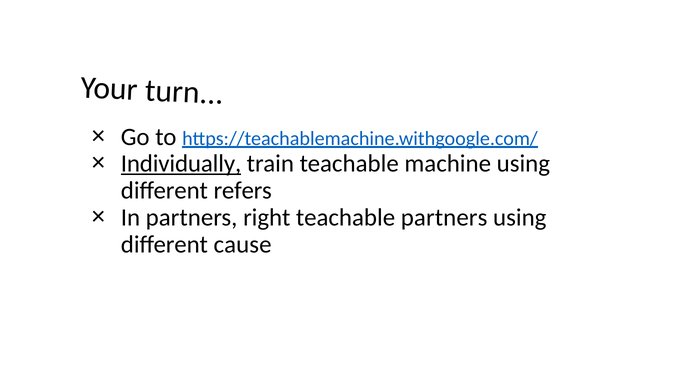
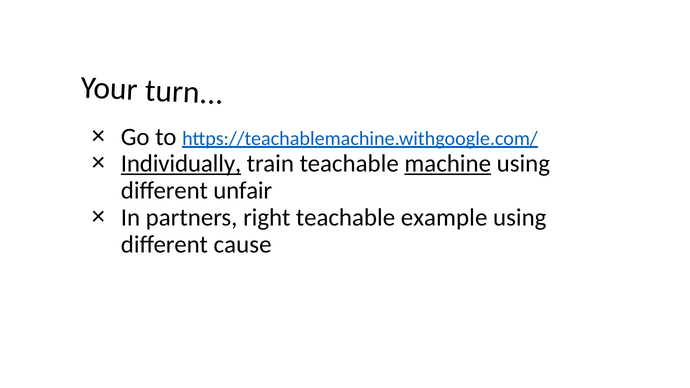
machine underline: none -> present (448, 164)
refers: refers -> unfair (243, 191)
teachable partners: partners -> example (444, 218)
